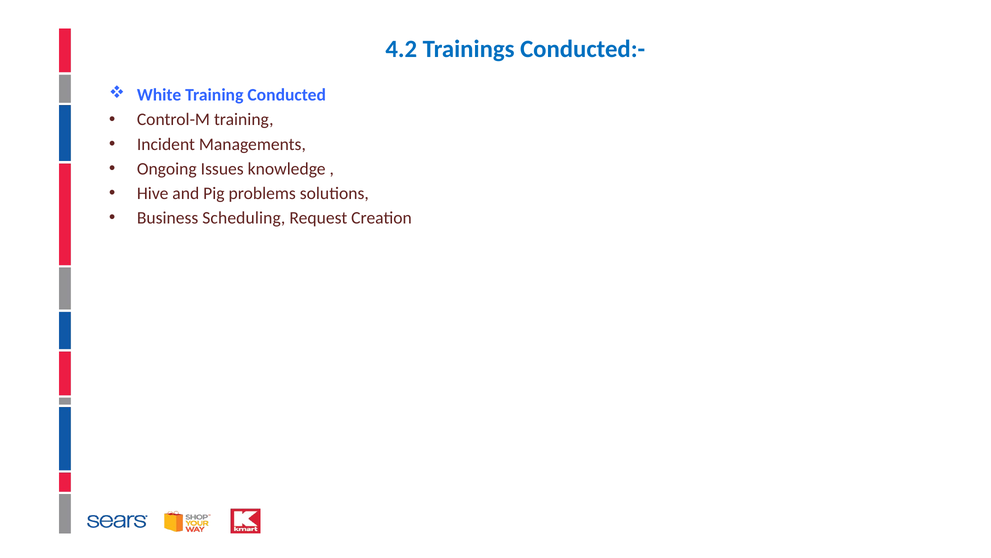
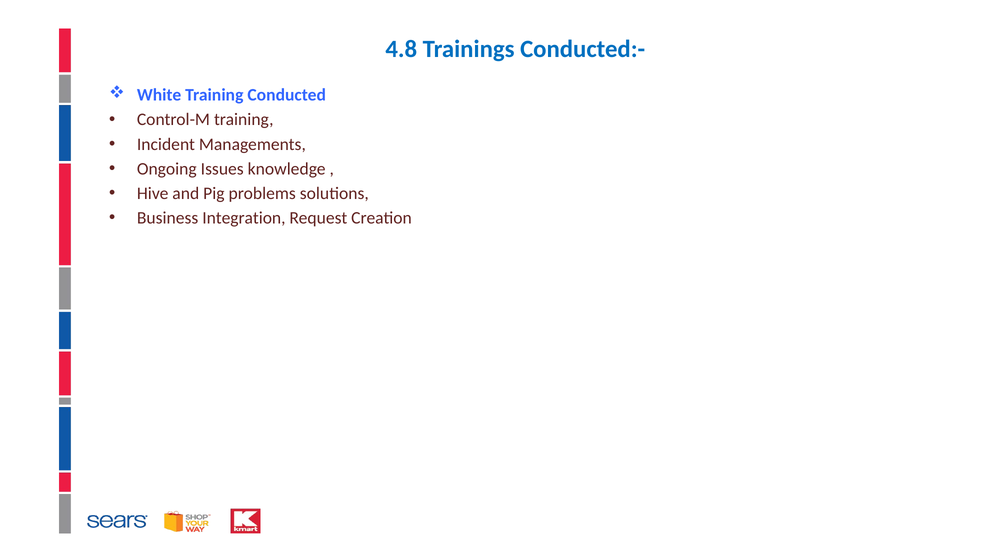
4.2: 4.2 -> 4.8 (401, 49)
Scheduling: Scheduling -> Integration (244, 218)
